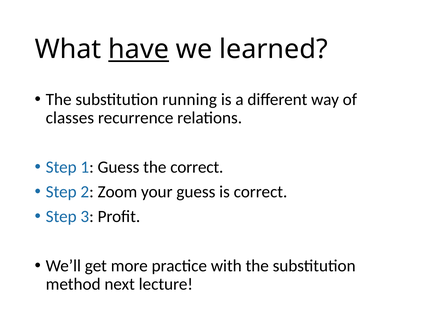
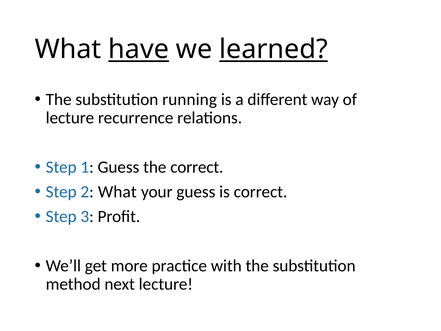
learned underline: none -> present (273, 49)
classes: classes -> lecture (70, 118)
2 Zoom: Zoom -> What (117, 192)
